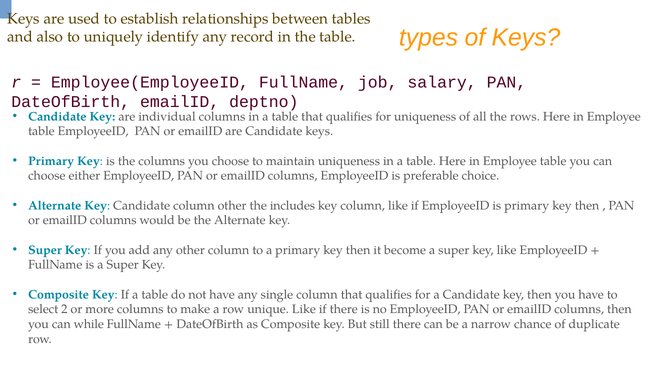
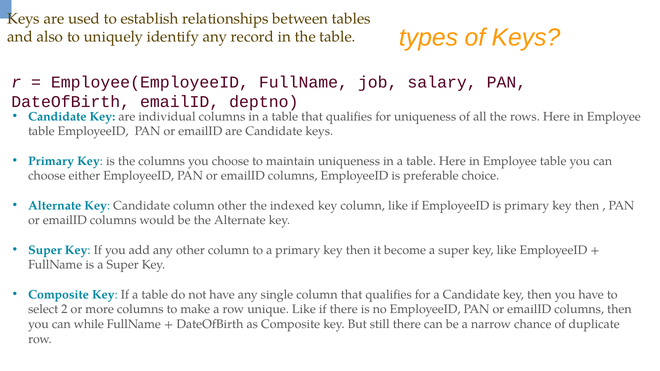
includes: includes -> indexed (292, 206)
